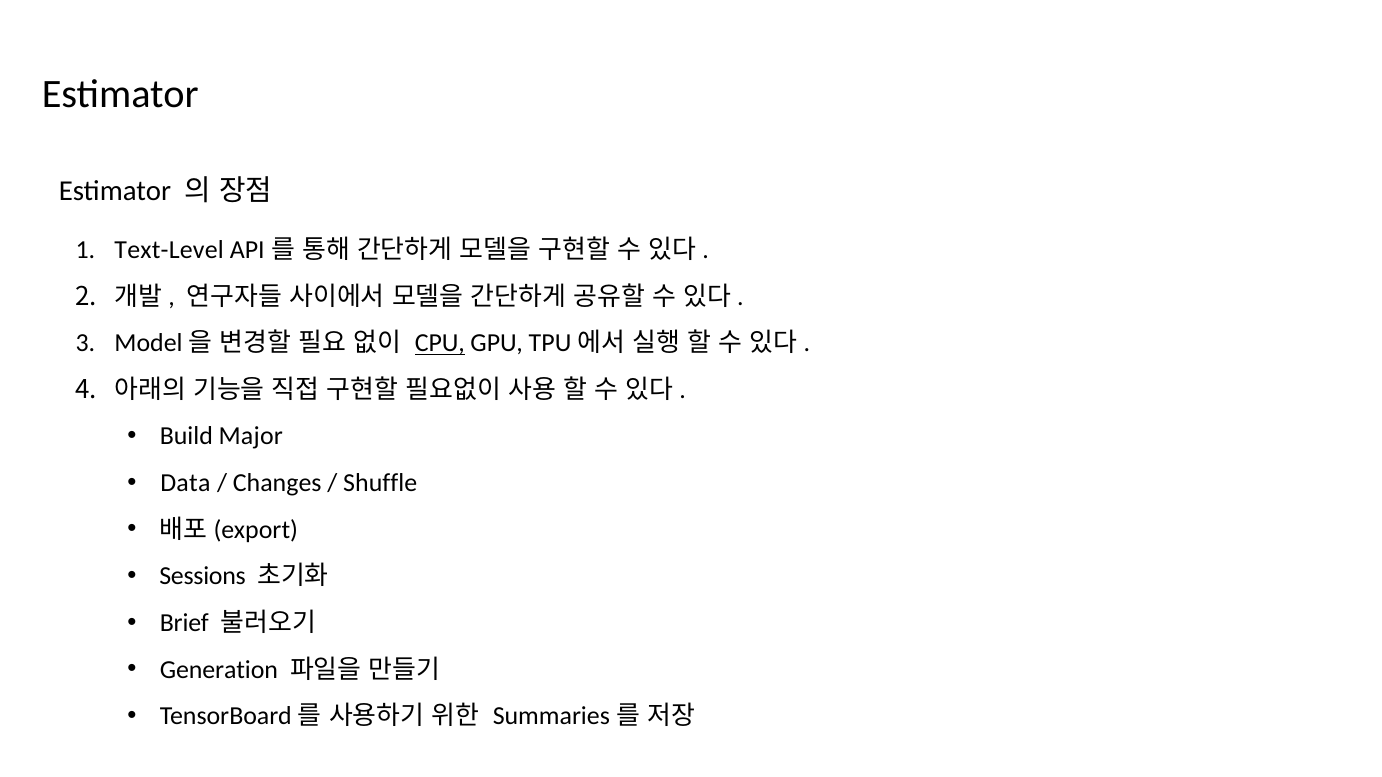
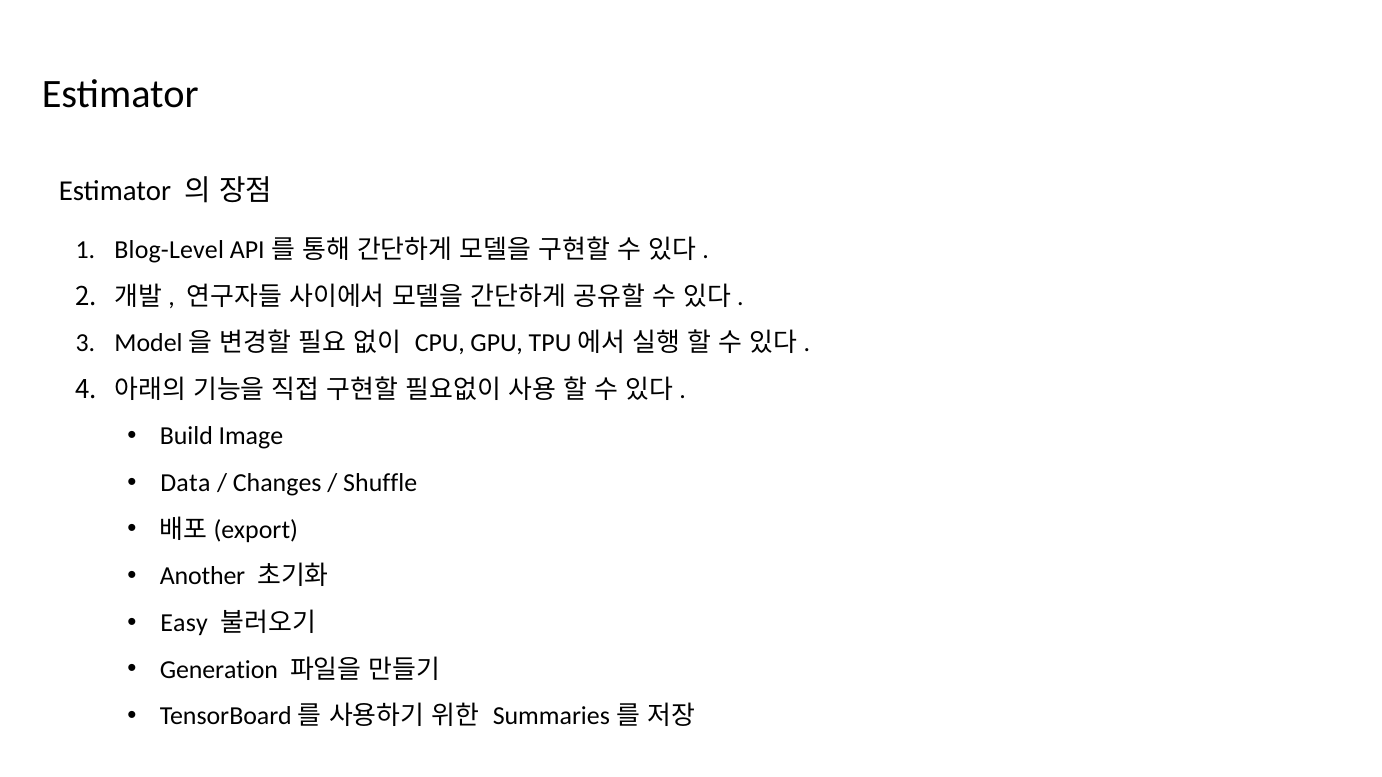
Text-Level: Text-Level -> Blog-Level (169, 250)
CPU underline: present -> none (440, 343)
Major: Major -> Image (251, 437)
Sessions: Sessions -> Another (203, 577)
Brief: Brief -> Easy (184, 623)
